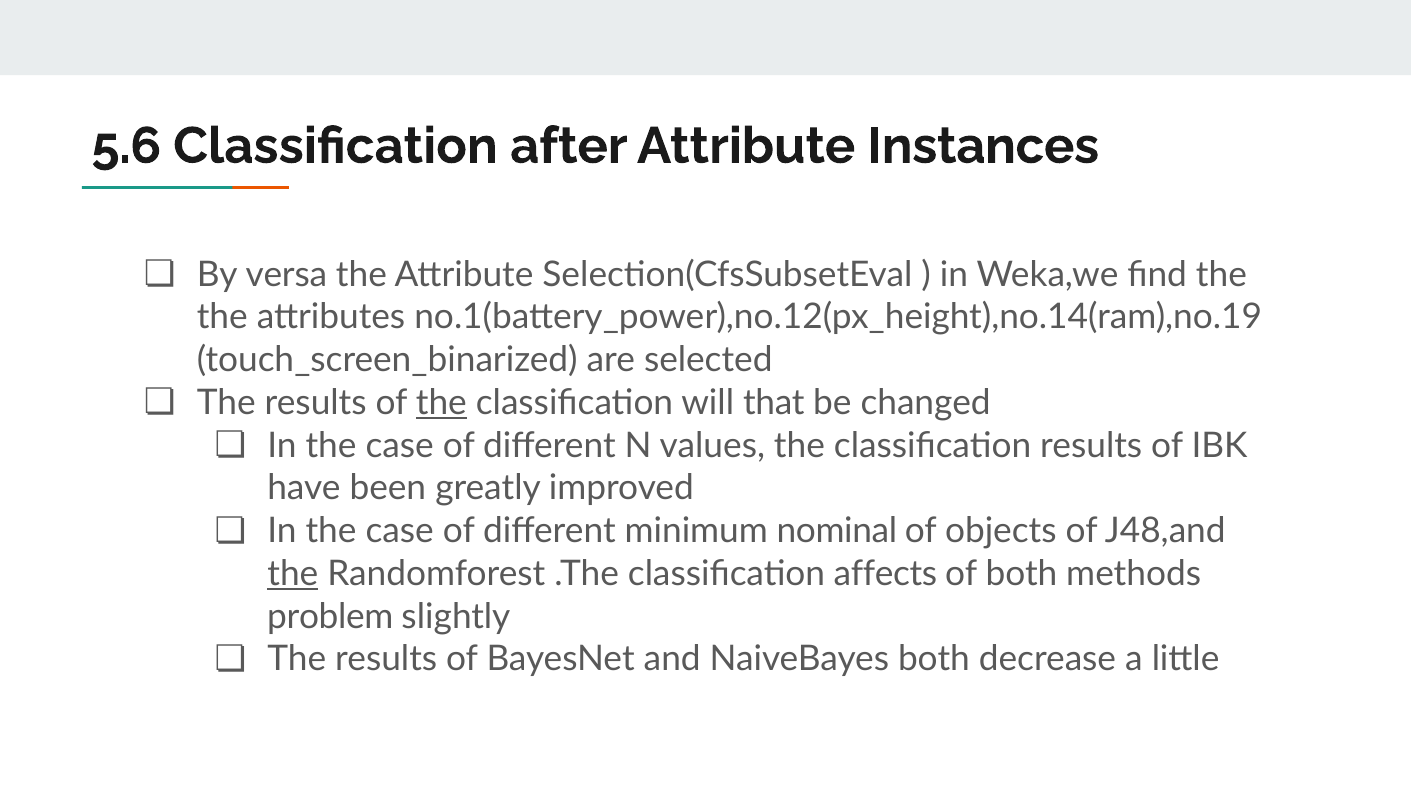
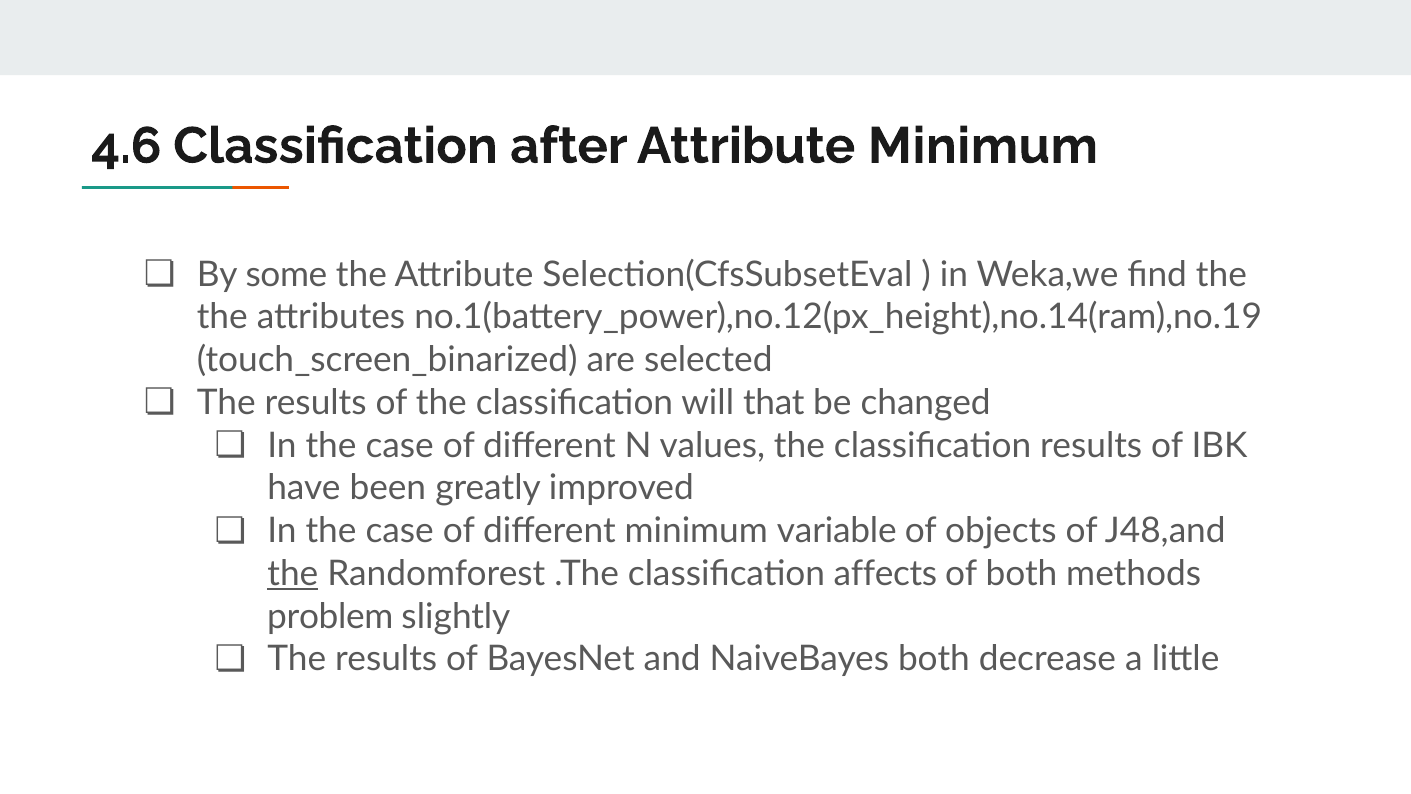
5.6: 5.6 -> 4.6 (126, 146)
Attribute Instances: Instances -> Minimum (983, 146)
versa: versa -> some (286, 274)
the underline: present -> none (441, 403)
nominal: nominal -> variable (837, 531)
